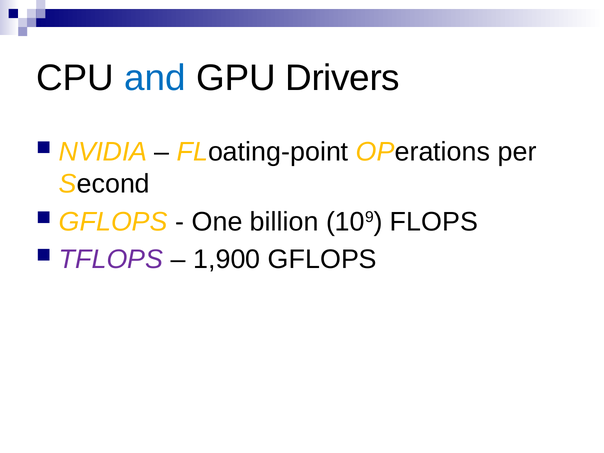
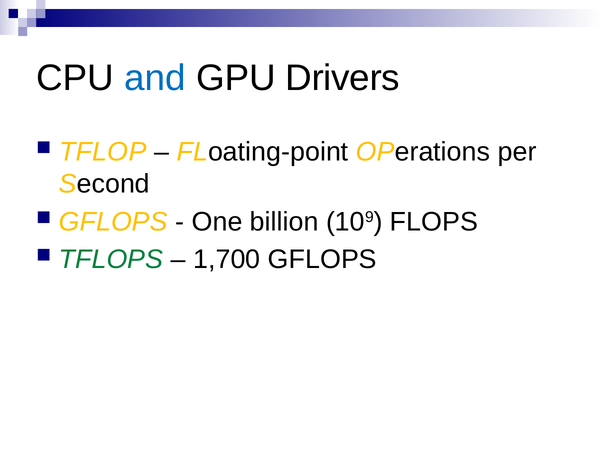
NVIDIA: NVIDIA -> TFLOP (103, 152)
TFLOPS colour: purple -> green (111, 259)
1,900: 1,900 -> 1,700 (227, 259)
